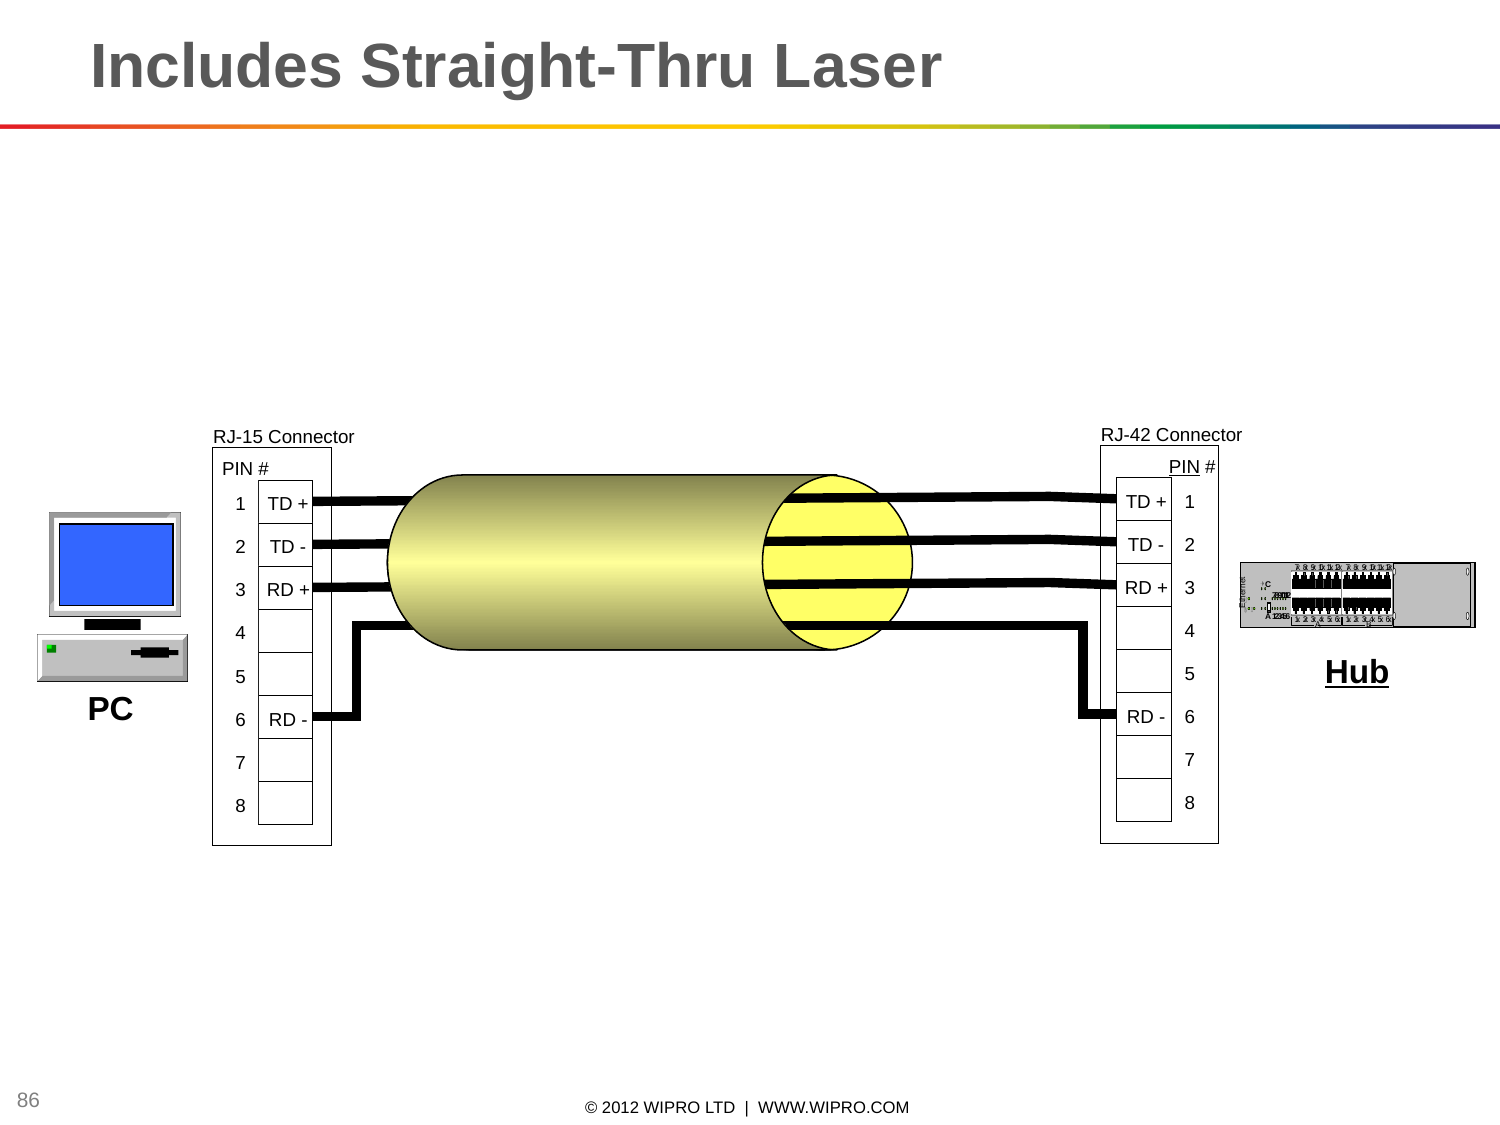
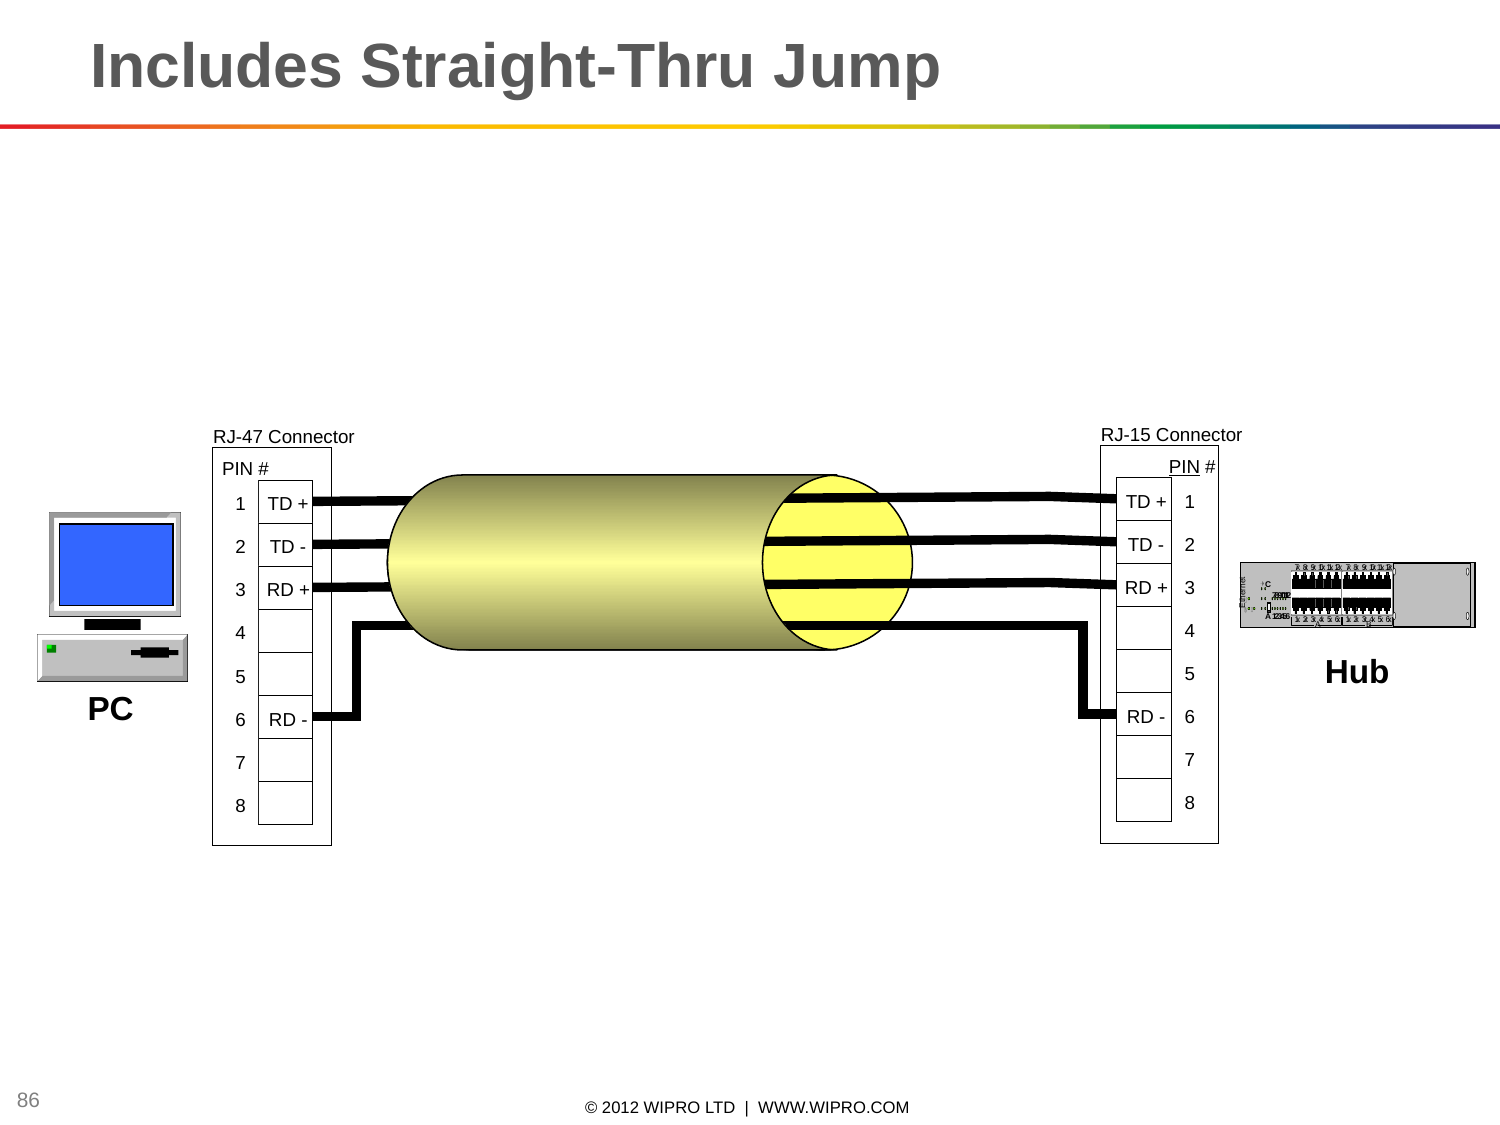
Laser: Laser -> Jump (858, 67)
RJ-42: RJ-42 -> RJ-15 (1126, 435)
RJ-15: RJ-15 -> RJ-47 (238, 438)
Hub underline: present -> none (1357, 672)
